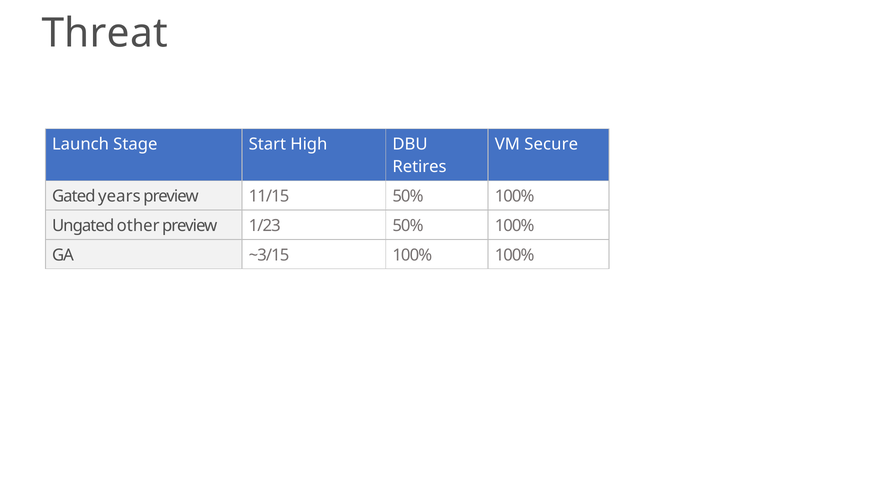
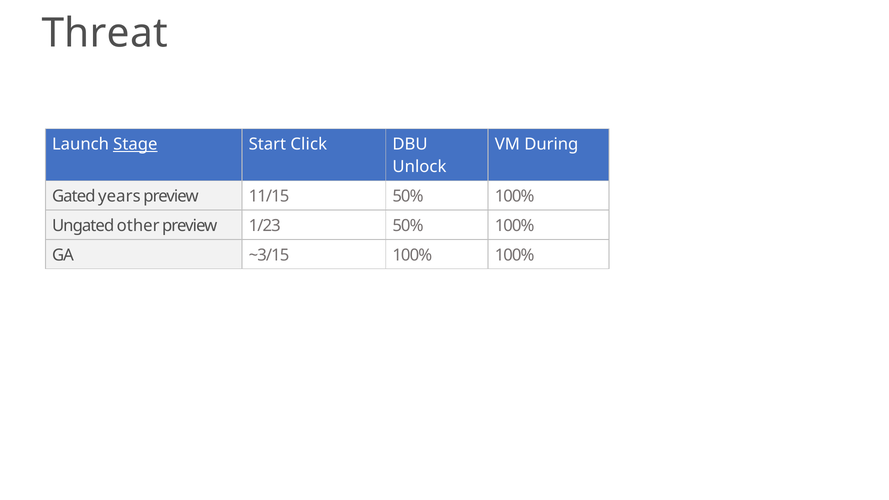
Stage underline: none -> present (135, 144)
High: High -> Click (309, 144)
Secure: Secure -> During (551, 144)
Retires: Retires -> Unlock (419, 167)
